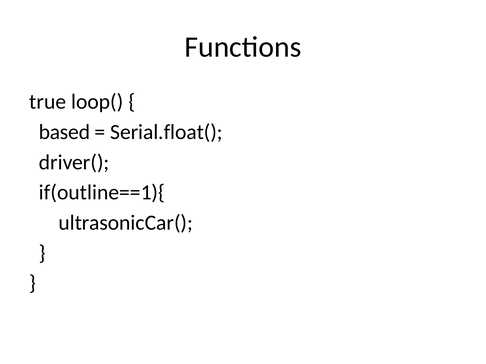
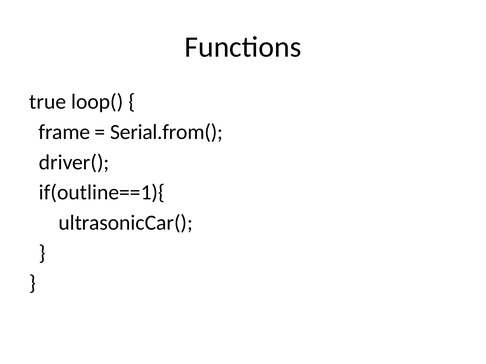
based: based -> frame (64, 132)
Serial.float(: Serial.float( -> Serial.from( (167, 132)
